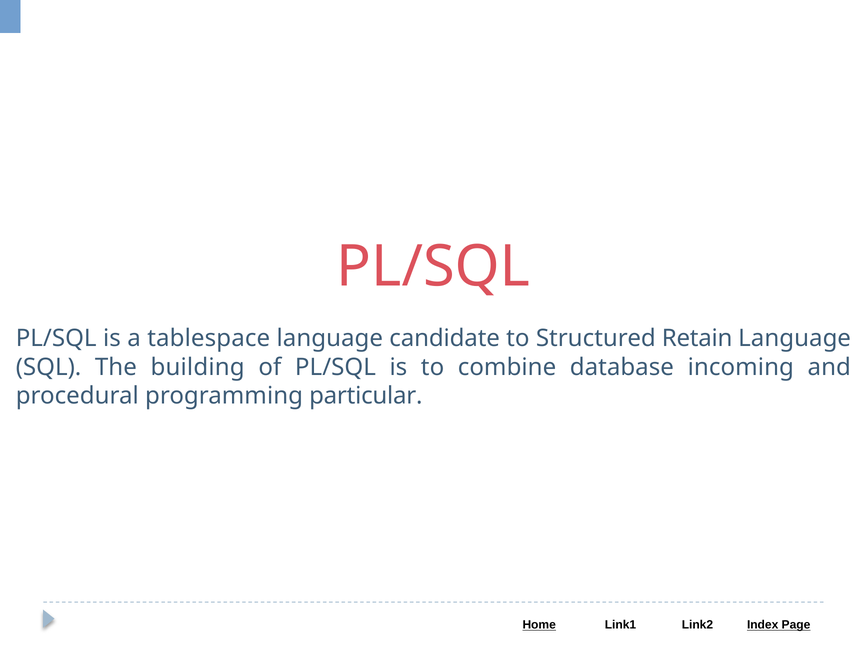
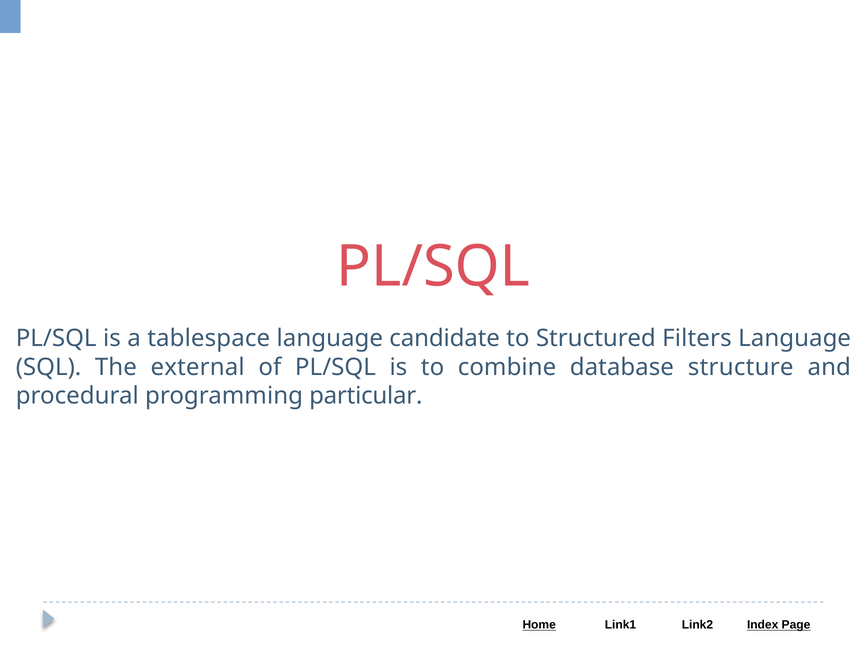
Retain: Retain -> Filters (697, 338)
building: building -> external (198, 367)
incoming: incoming -> structure (741, 367)
